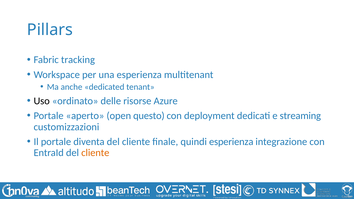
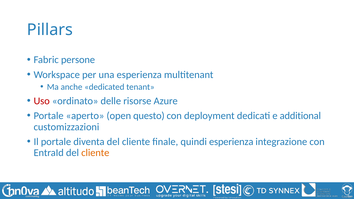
tracking: tracking -> persone (78, 60)
Uso colour: black -> red (42, 101)
streaming: streaming -> additional (300, 116)
